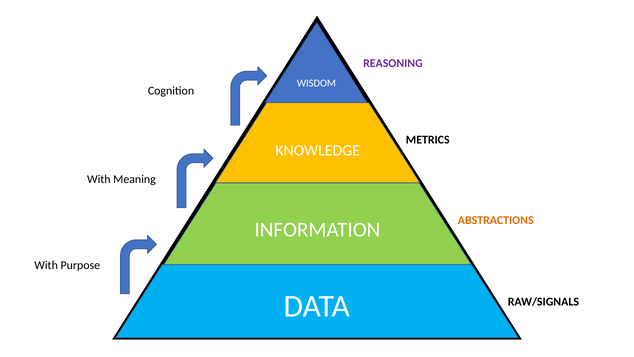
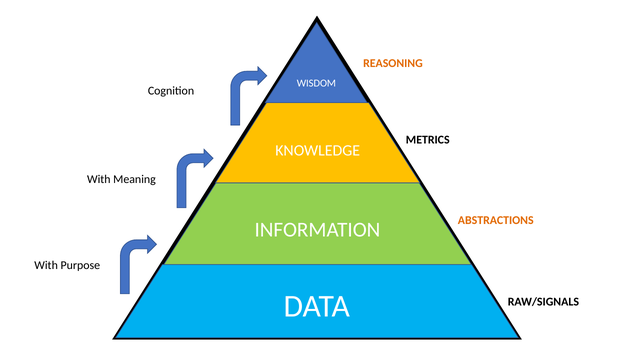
REASONING colour: purple -> orange (393, 63)
